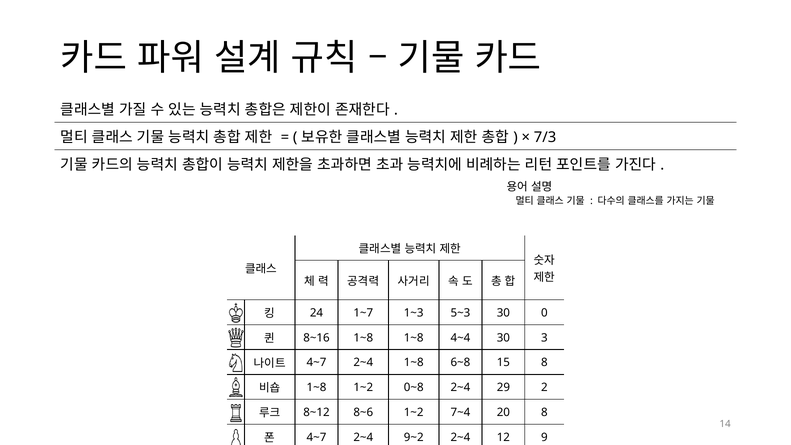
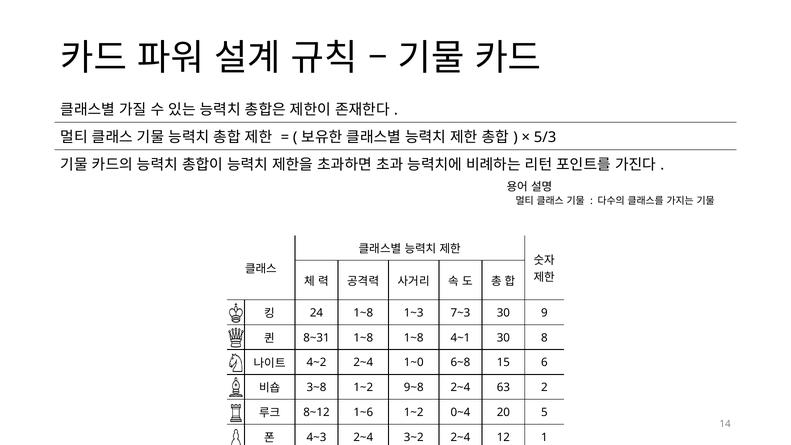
7/3: 7/3 -> 5/3 (545, 137)
24 1~7: 1~7 -> 1~8 (363, 313)
5~3: 5~3 -> 7~3 (460, 313)
0: 0 -> 9 (544, 313)
8~16: 8~16 -> 8~31 (316, 338)
4~4: 4~4 -> 4~1 (460, 338)
3: 3 -> 8 (544, 338)
4~7: 4~7 -> 4~2 (316, 363)
2~4 1~8: 1~8 -> 1~0 (414, 363)
15 8: 8 -> 6 (544, 363)
1~8: 1~8 -> 3~8 (316, 388)
0~8: 0~8 -> 9~8 (414, 388)
29: 29 -> 63 (503, 388)
8~6: 8~6 -> 1~6 (363, 412)
7~4: 7~4 -> 0~4 (460, 412)
20 8: 8 -> 5 (544, 412)
4~7: 4~7 -> 4~3 (316, 437)
9~2: 9~2 -> 3~2 (414, 437)
9: 9 -> 1 (544, 437)
